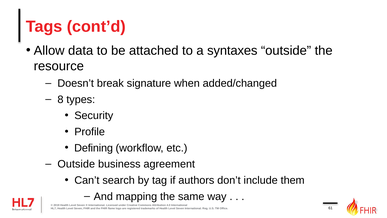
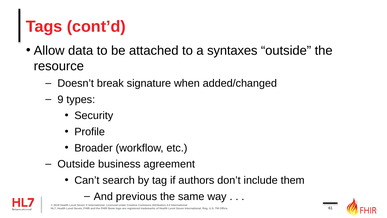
8: 8 -> 9 (60, 99)
Defining: Defining -> Broader (94, 148)
mapping: mapping -> previous (136, 196)
